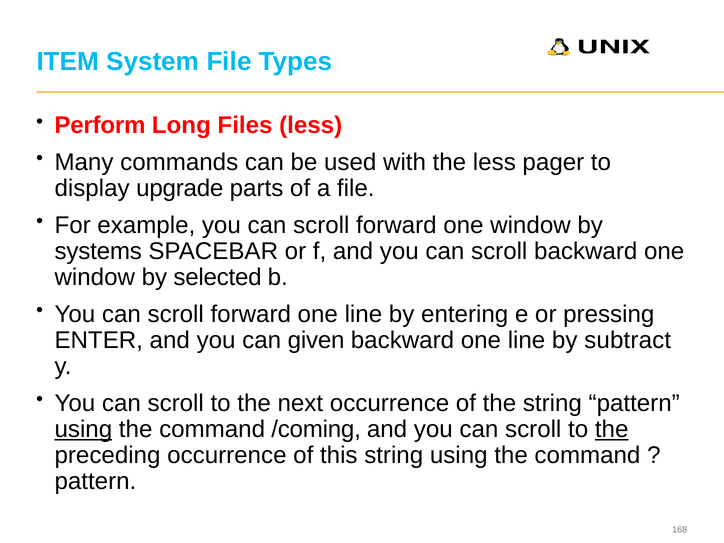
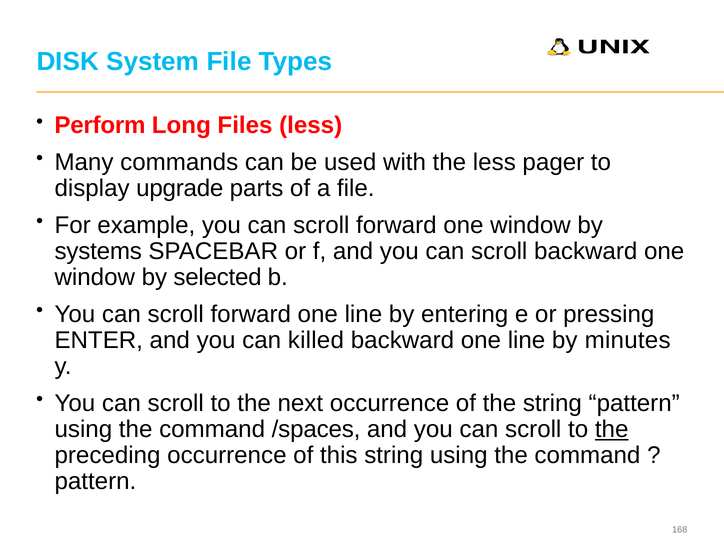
ITEM: ITEM -> DISK (68, 62)
given: given -> killed (316, 340)
subtract: subtract -> minutes (628, 340)
using underline: present -> none (83, 429)
/coming: /coming -> /spaces (316, 429)
